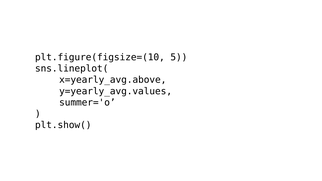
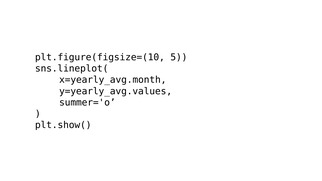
x=yearly_avg.above: x=yearly_avg.above -> x=yearly_avg.month (113, 80)
